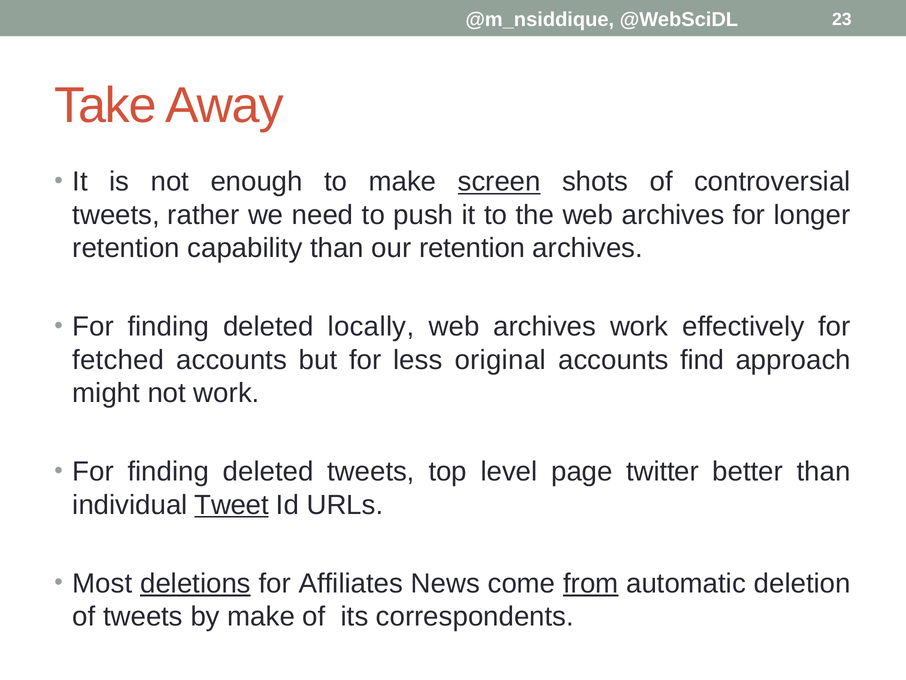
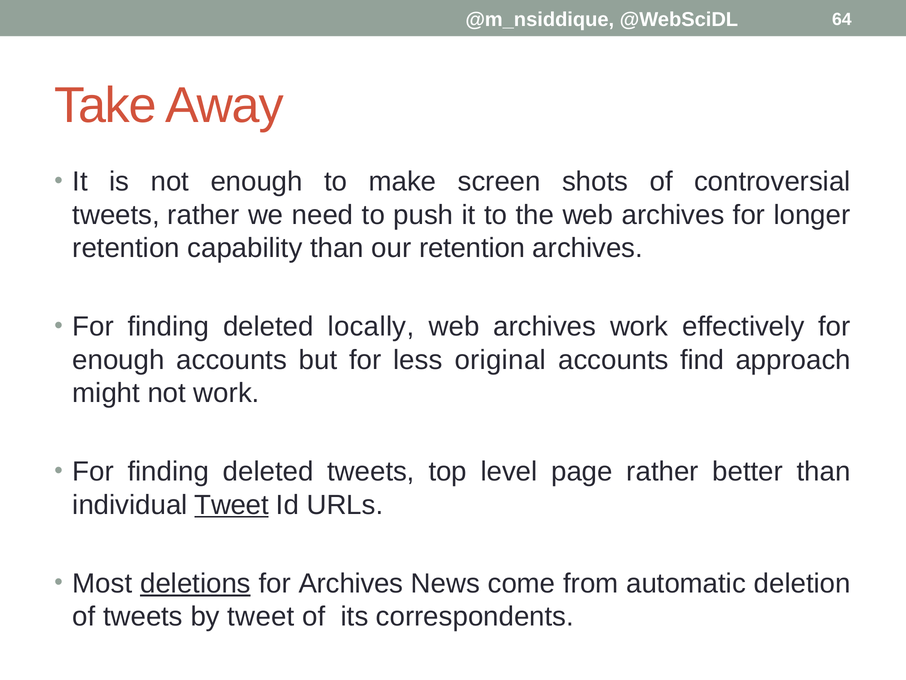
23: 23 -> 64 (842, 19)
screen underline: present -> none (499, 182)
fetched: fetched -> enough (119, 360)
page twitter: twitter -> rather (663, 471)
for Affiliates: Affiliates -> Archives (351, 583)
from underline: present -> none (591, 583)
by make: make -> tweet (261, 616)
